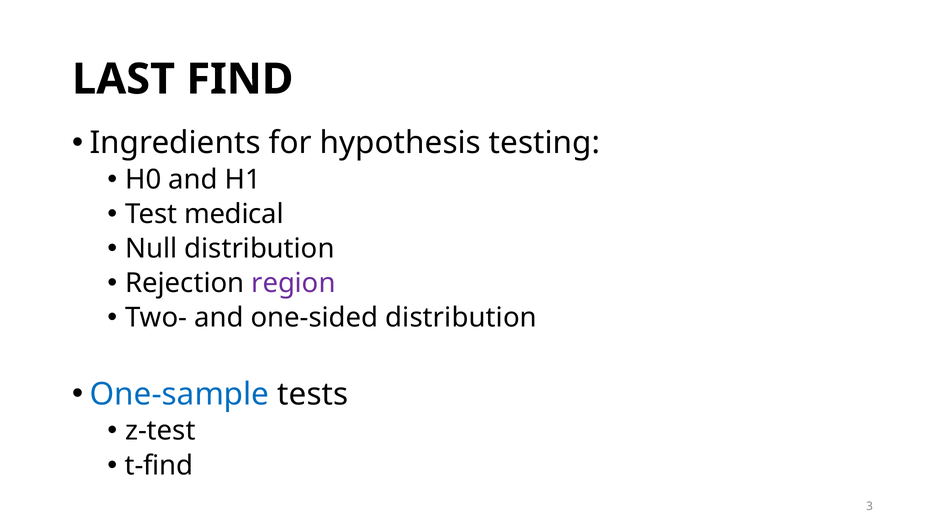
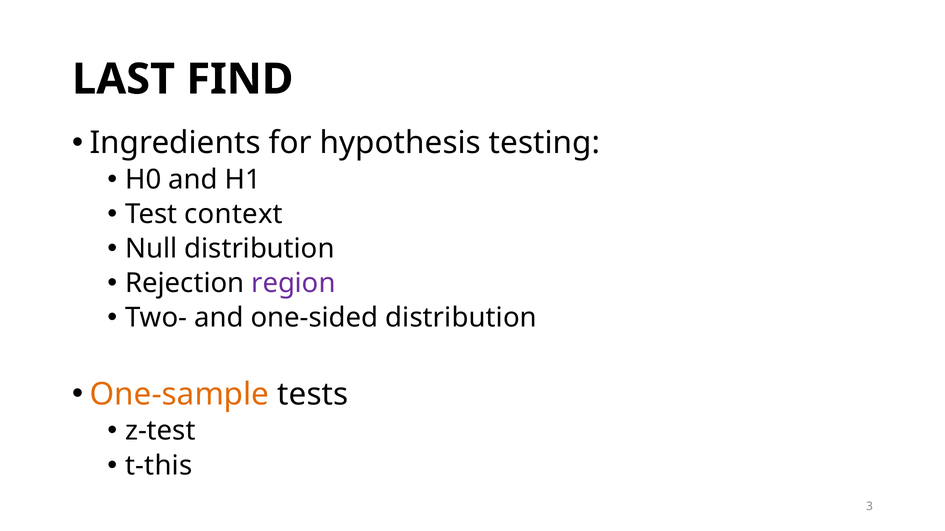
medical: medical -> context (234, 214)
One-sample colour: blue -> orange (180, 395)
t-find: t-find -> t-this (159, 466)
